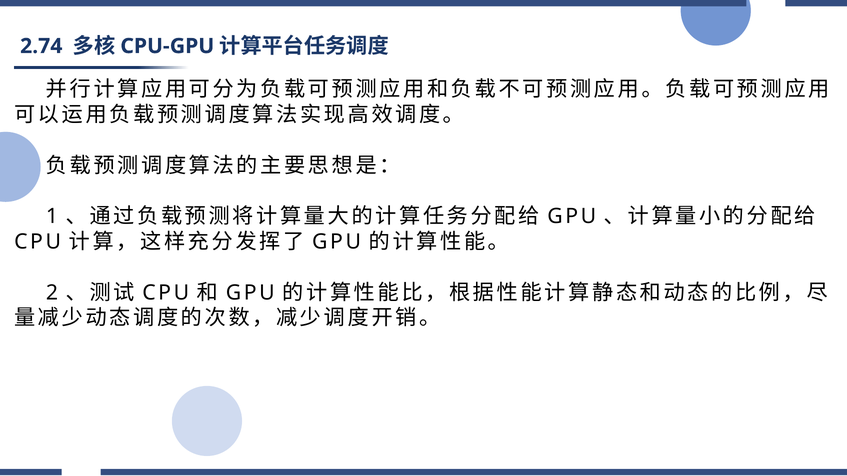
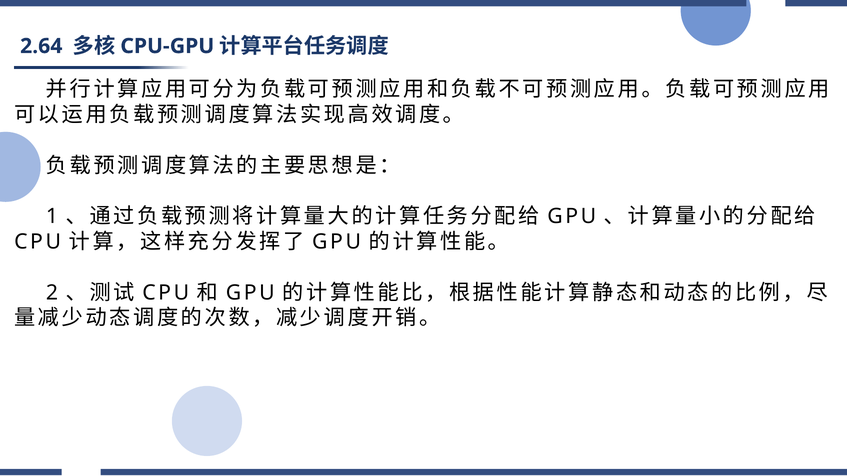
2.74: 2.74 -> 2.64 (41, 46)
